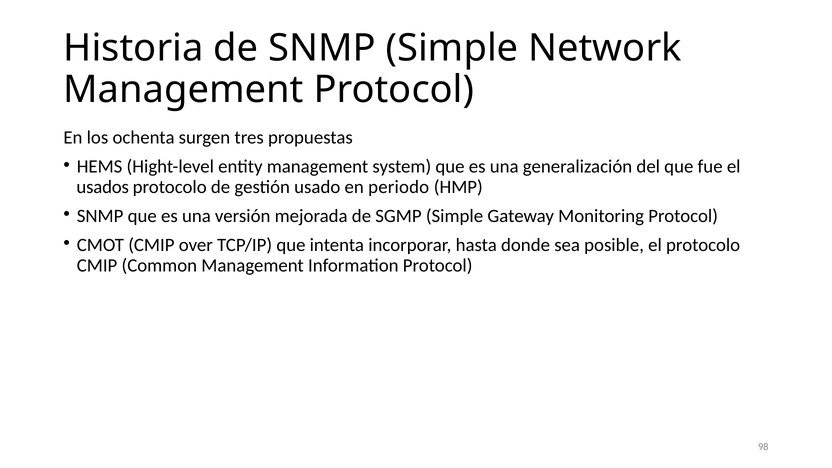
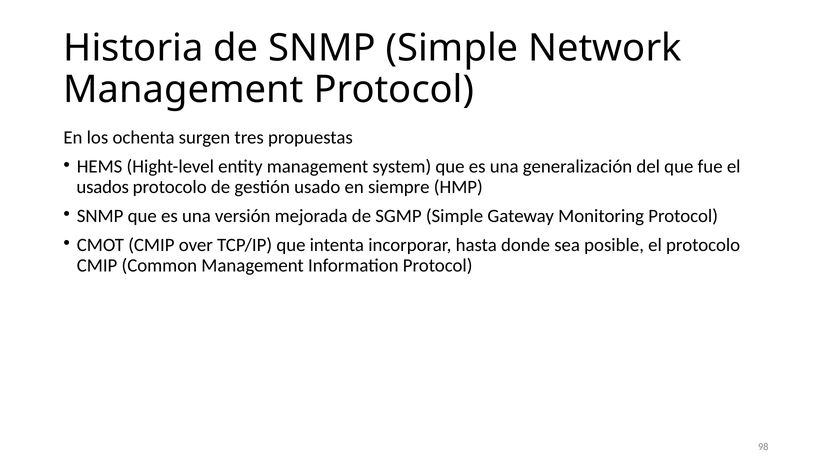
periodo: periodo -> siempre (399, 187)
